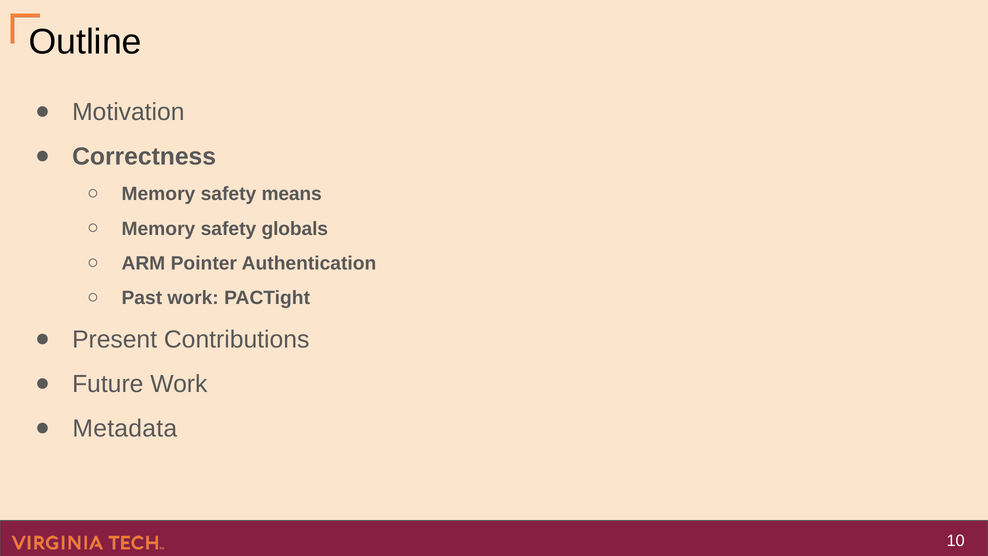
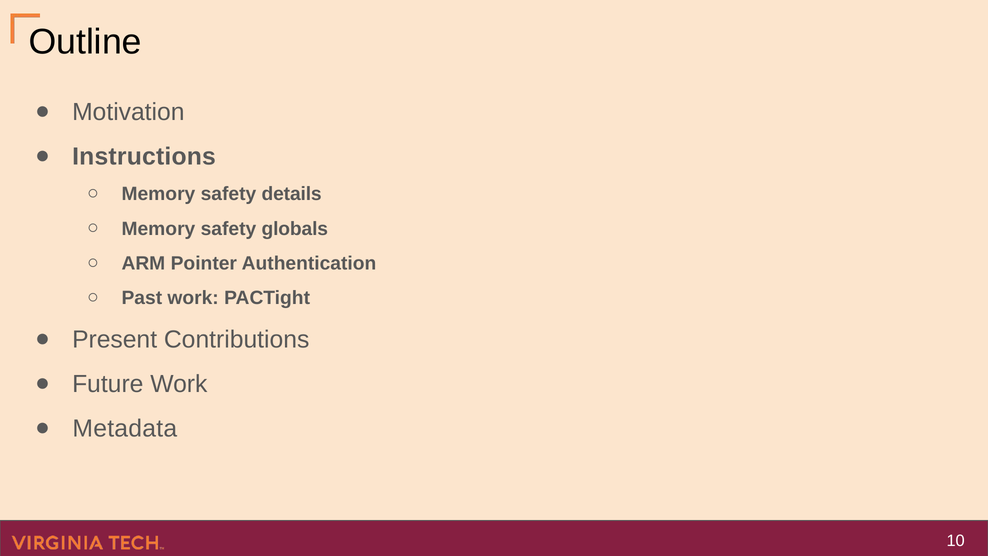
Correctness: Correctness -> Instructions (144, 157)
means: means -> details (292, 194)
